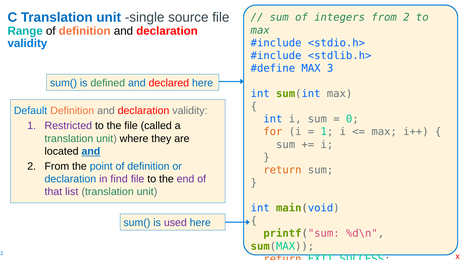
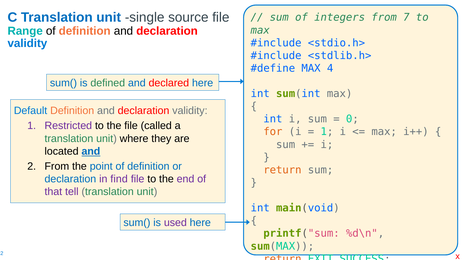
from 2: 2 -> 7 (406, 17)
3: 3 -> 4 (330, 68)
list: list -> tell (72, 192)
